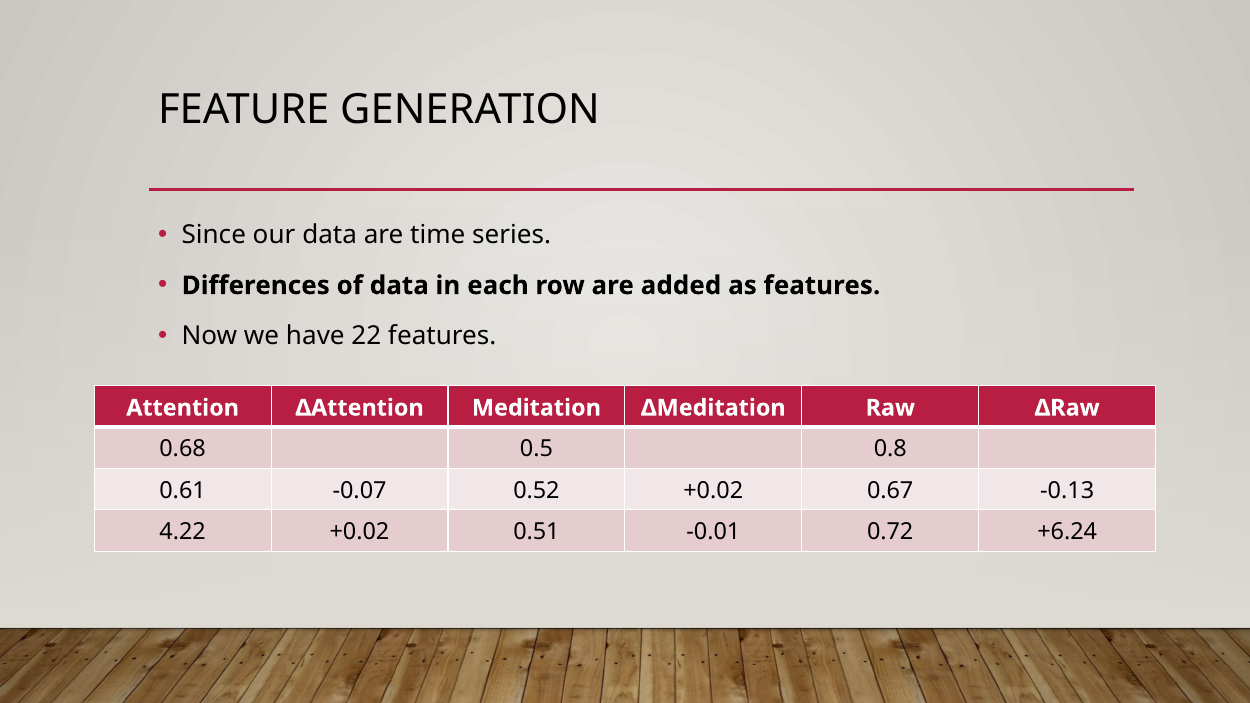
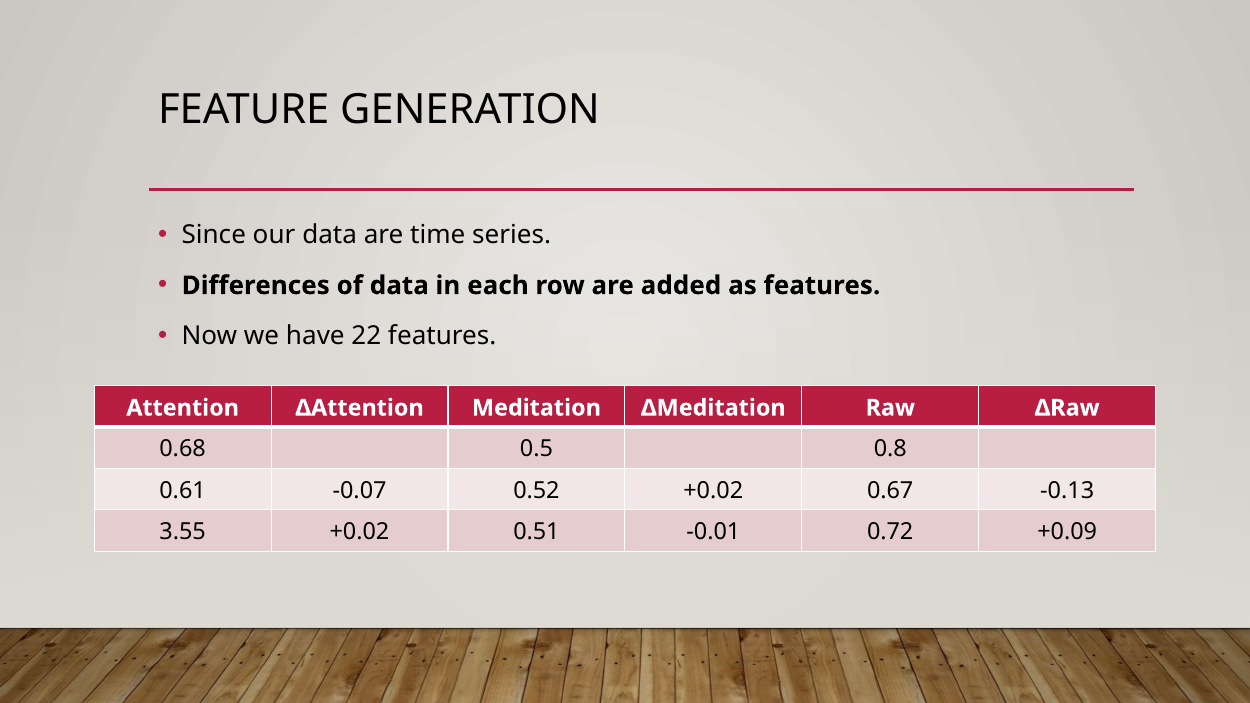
4.22: 4.22 -> 3.55 (183, 532)
+6.24: +6.24 -> +0.09 (1067, 532)
